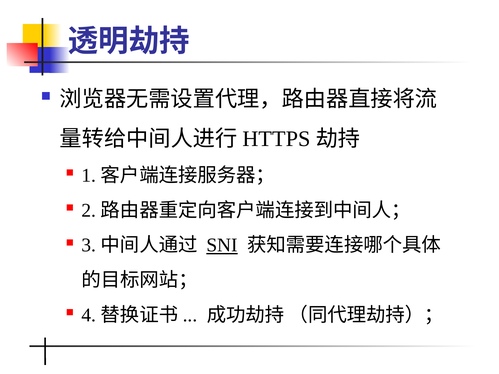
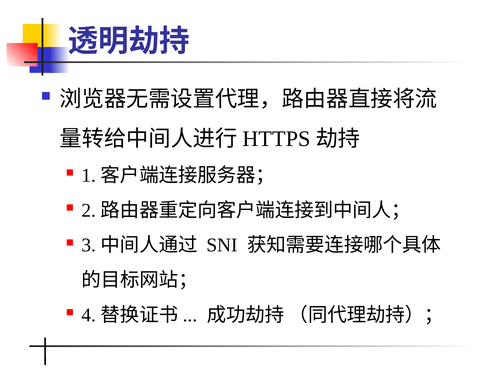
SNI underline: present -> none (222, 245)
